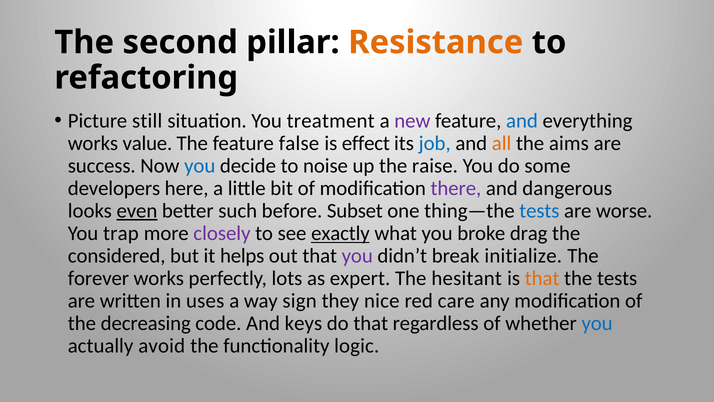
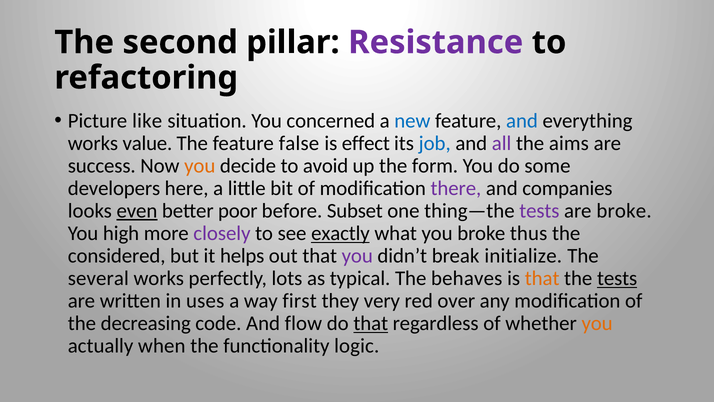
Resistance colour: orange -> purple (436, 42)
still: still -> like (147, 121)
treatment: treatment -> concerned (331, 121)
new colour: purple -> blue (412, 121)
all colour: orange -> purple (502, 143)
you colour: blue -> orange (200, 166)
noise: noise -> avoid (326, 166)
raise: raise -> form (435, 166)
dangerous: dangerous -> companies (567, 188)
such: such -> poor (238, 211)
tests colour: blue -> purple (539, 211)
are worse: worse -> broke (624, 211)
trap: trap -> high (121, 233)
drag: drag -> thus (529, 233)
forever: forever -> several (98, 278)
expert: expert -> typical (360, 278)
hesitant: hesitant -> behaves (467, 278)
tests underline: none -> present (617, 278)
sign: sign -> first (300, 301)
nice: nice -> very (382, 301)
care: care -> over (456, 301)
keys: keys -> flow (303, 323)
that underline: none -> present (371, 323)
you colour: blue -> orange (597, 323)
avoid: avoid -> when (162, 346)
